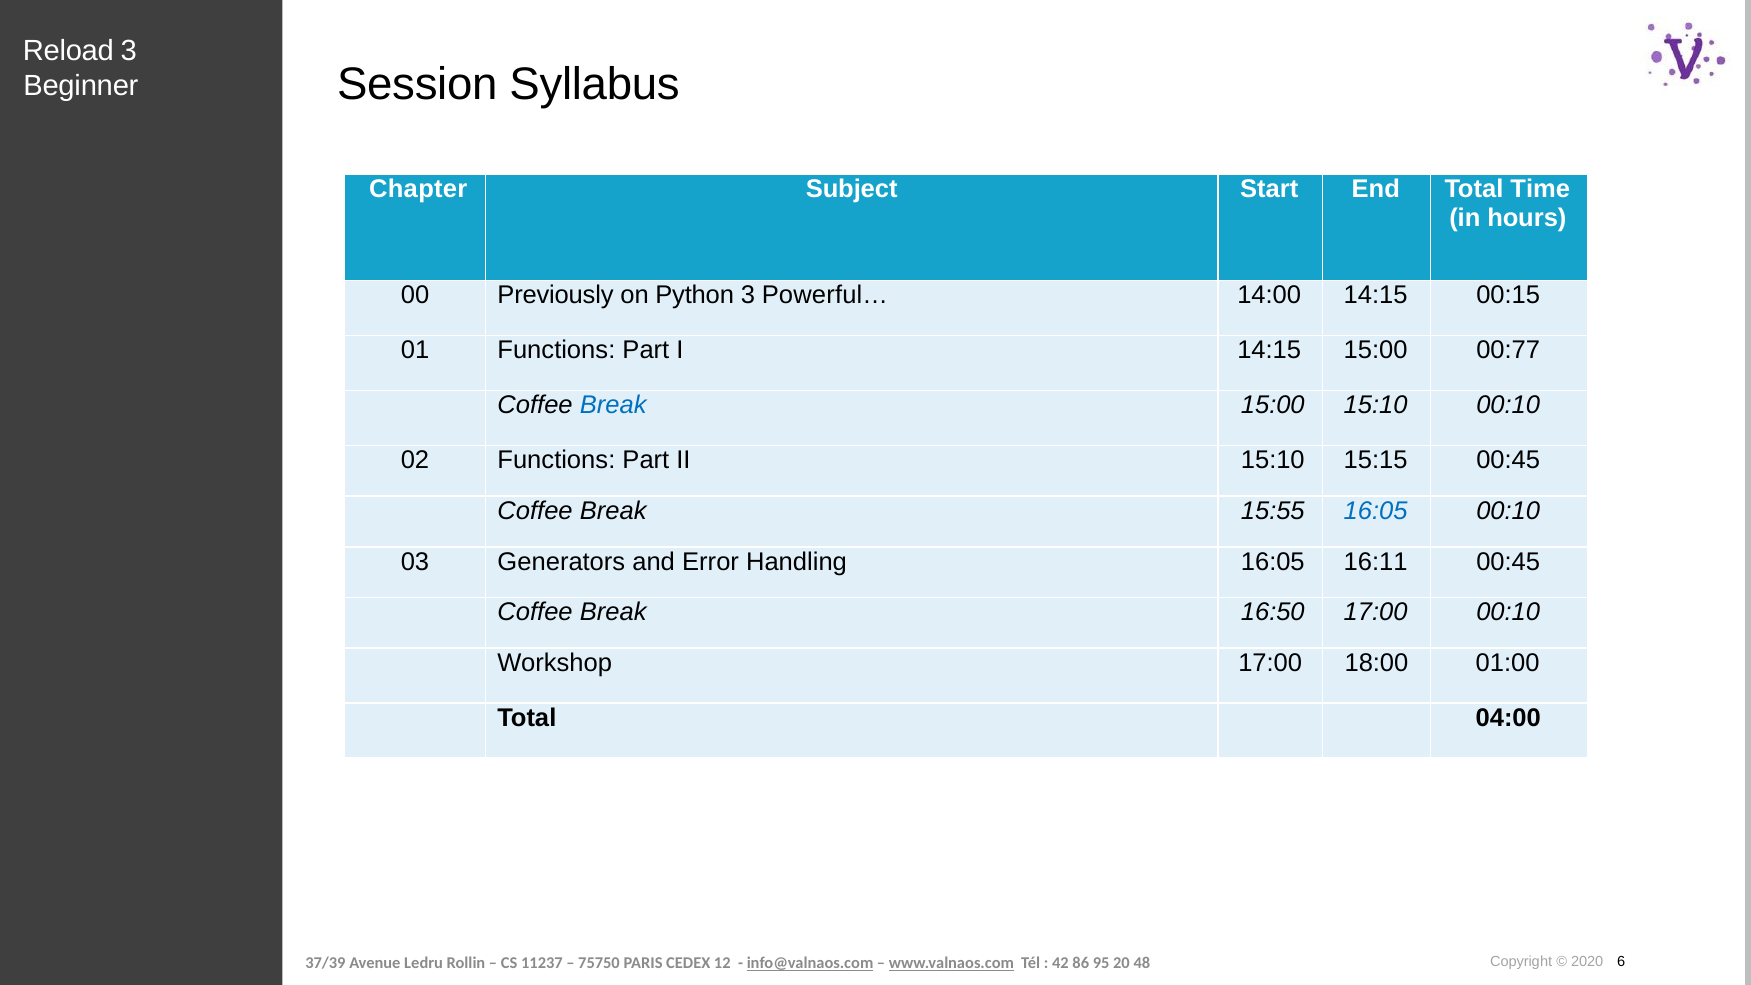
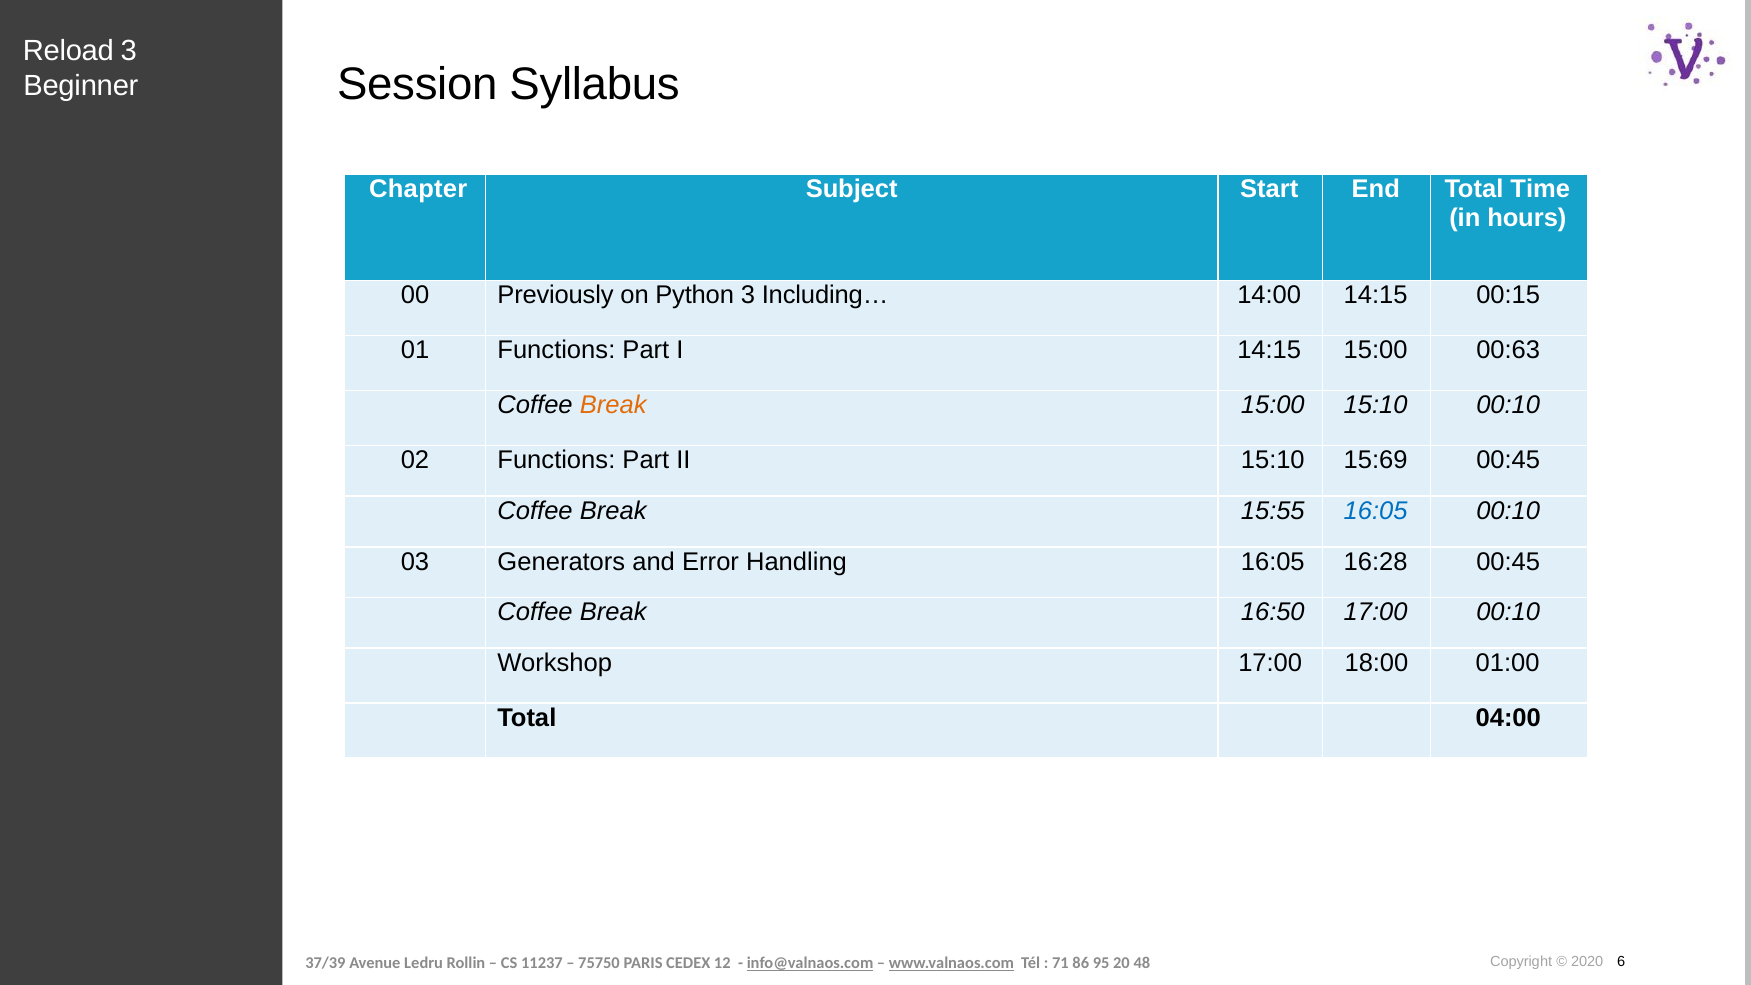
Powerful…: Powerful… -> Including… (825, 295)
00:77: 00:77 -> 00:63 (1508, 350)
Break colour: blue -> orange (613, 405)
15:15: 15:15 -> 15:69 (1376, 460)
16:11: 16:11 -> 16:28 (1376, 562)
42: 42 -> 71 (1060, 963)
